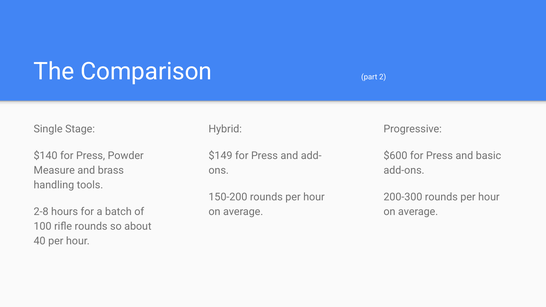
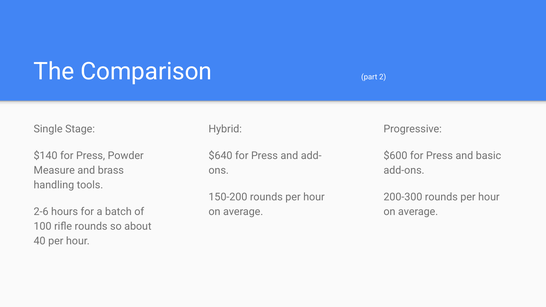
$149: $149 -> $640 (221, 156)
2-8: 2-8 -> 2-6 (41, 212)
